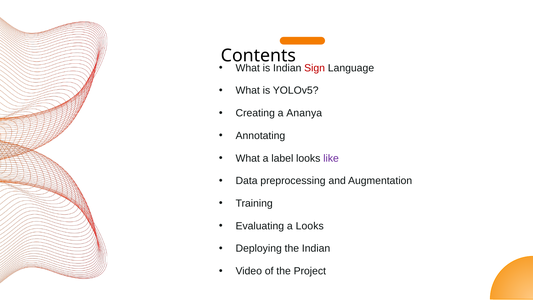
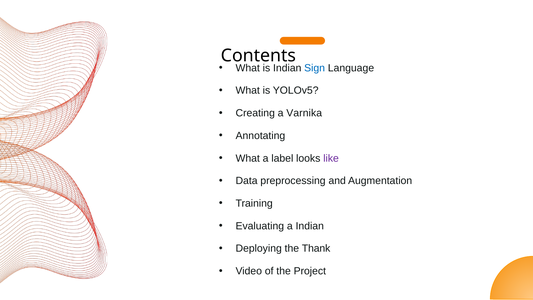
Sign colour: red -> blue (315, 68)
Ananya: Ananya -> Varnika (304, 113)
a Looks: Looks -> Indian (310, 226)
the Indian: Indian -> Thank (316, 248)
